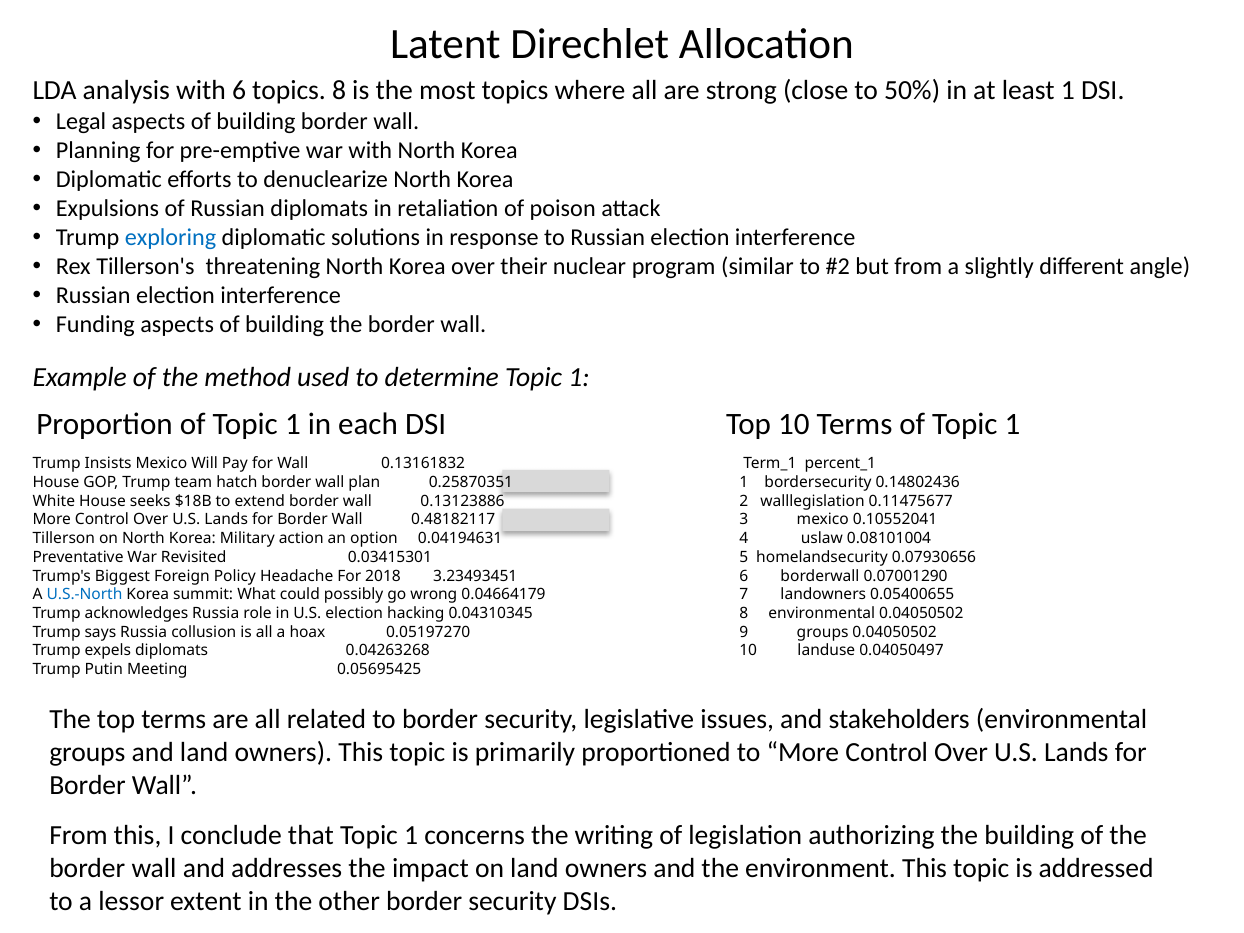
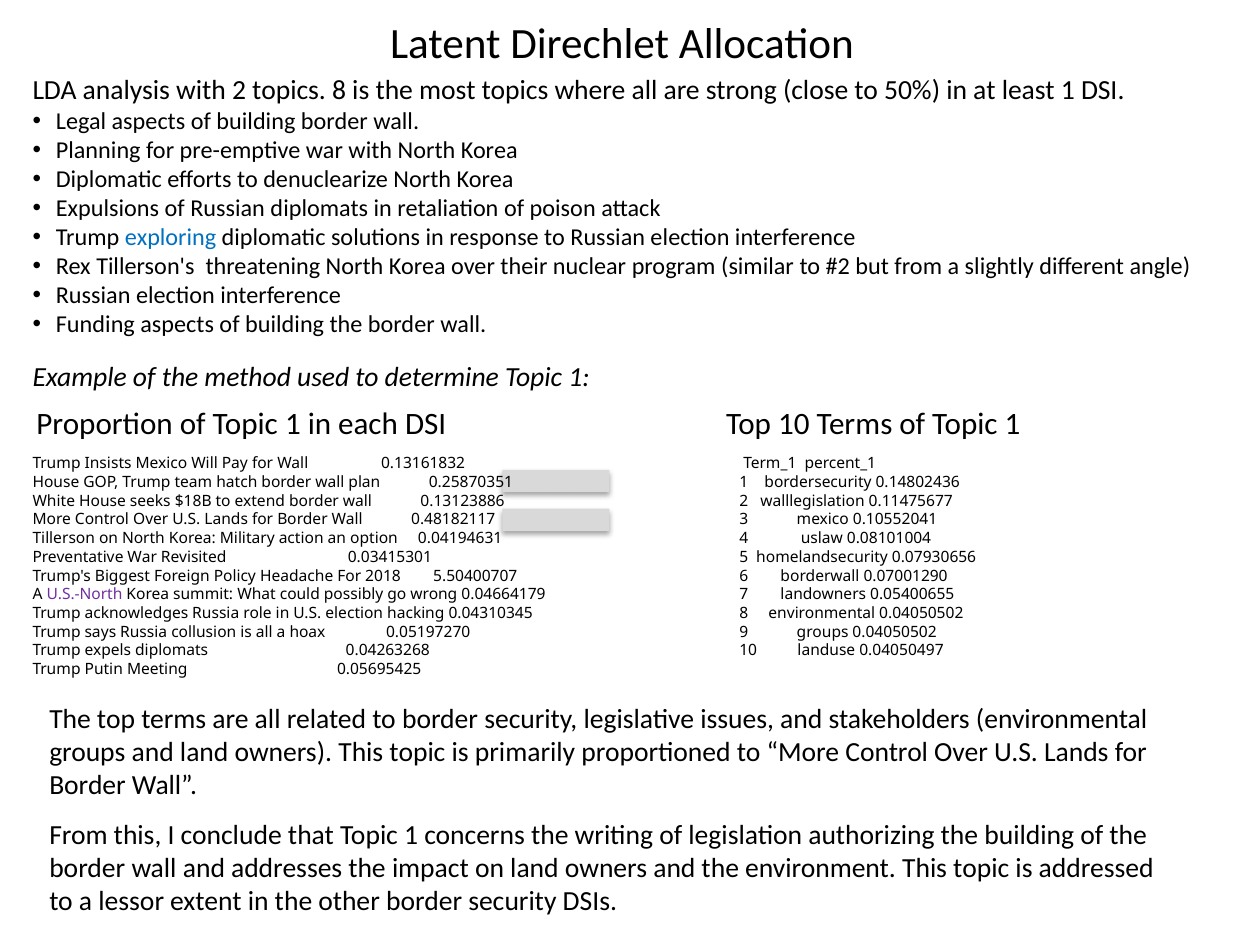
with 6: 6 -> 2 (239, 91)
3.23493451: 3.23493451 -> 5.50400707 (475, 576)
U.S.-North colour: blue -> purple (84, 595)
